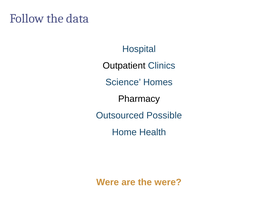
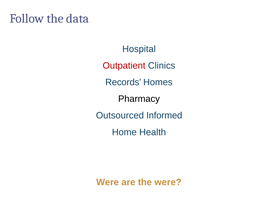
Outpatient colour: black -> red (124, 66)
Science: Science -> Records (123, 82)
Possible: Possible -> Informed (164, 116)
